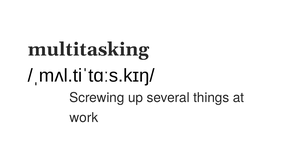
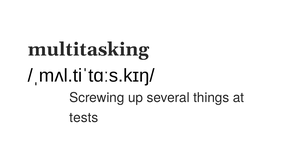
work: work -> tests (84, 117)
